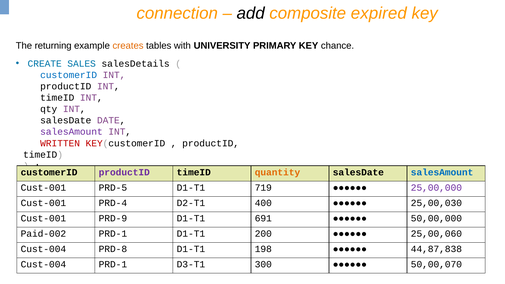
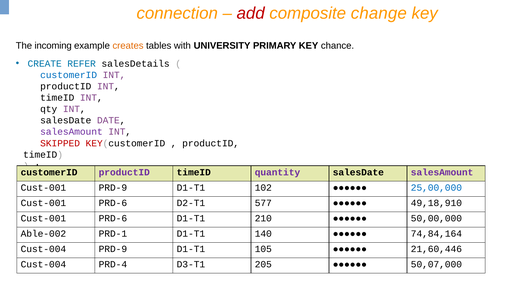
add colour: black -> red (251, 13)
expired: expired -> change (379, 13)
returning: returning -> incoming (53, 46)
SALES: SALES -> REFER (82, 64)
WRITTEN: WRITTEN -> SKIPPED (60, 143)
quantity colour: orange -> purple (277, 172)
salesAmount colour: blue -> purple (442, 172)
Cust-001 PRD-5: PRD-5 -> PRD-9 (113, 188)
719: 719 -> 102 (263, 188)
25,00,000 colour: purple -> blue (436, 188)
PRD-4: PRD-4 -> PRD-6 (113, 203)
400: 400 -> 577 (263, 203)
25,00,030: 25,00,030 -> 49,18,910 (436, 203)
PRD-9: PRD-9 -> PRD-6 (113, 218)
691: 691 -> 210 (263, 218)
Paid-002: Paid-002 -> Able-002 (43, 234)
200: 200 -> 140 (263, 234)
25,00,060: 25,00,060 -> 74,84,164 (436, 234)
Cust-004 PRD-8: PRD-8 -> PRD-9 (113, 249)
198: 198 -> 105 (263, 249)
44,87,838: 44,87,838 -> 21,60,446 (436, 249)
Cust-004 PRD-1: PRD-1 -> PRD-4 (113, 265)
300: 300 -> 205 (263, 265)
50,00,070: 50,00,070 -> 50,07,000 (436, 265)
